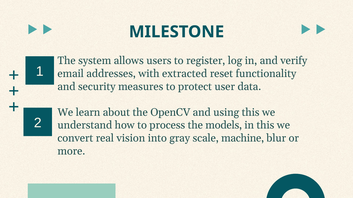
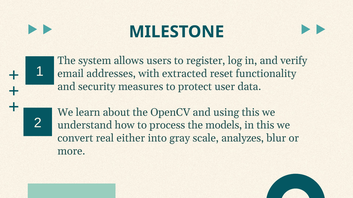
vision: vision -> either (131, 138)
machine: machine -> analyzes (243, 138)
